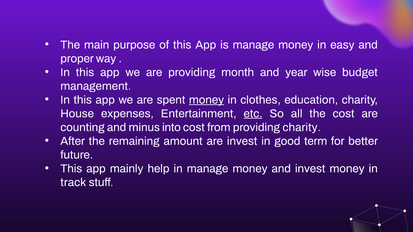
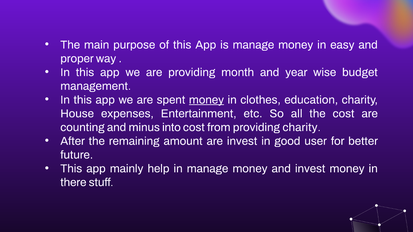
etc underline: present -> none (253, 114)
term: term -> user (316, 141)
track: track -> there (73, 183)
